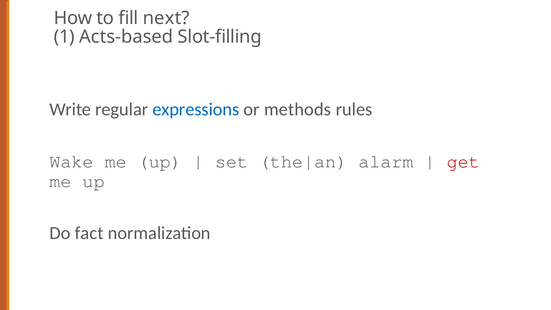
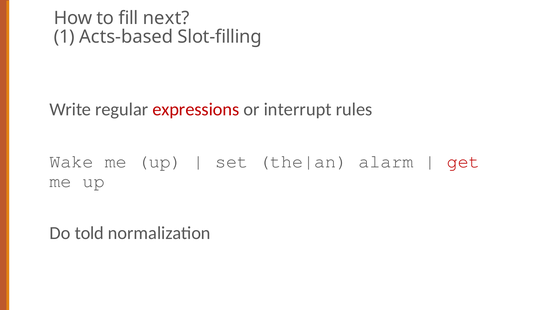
expressions colour: blue -> red (196, 110)
methods: methods -> interrupt (298, 110)
fact: fact -> told (89, 233)
